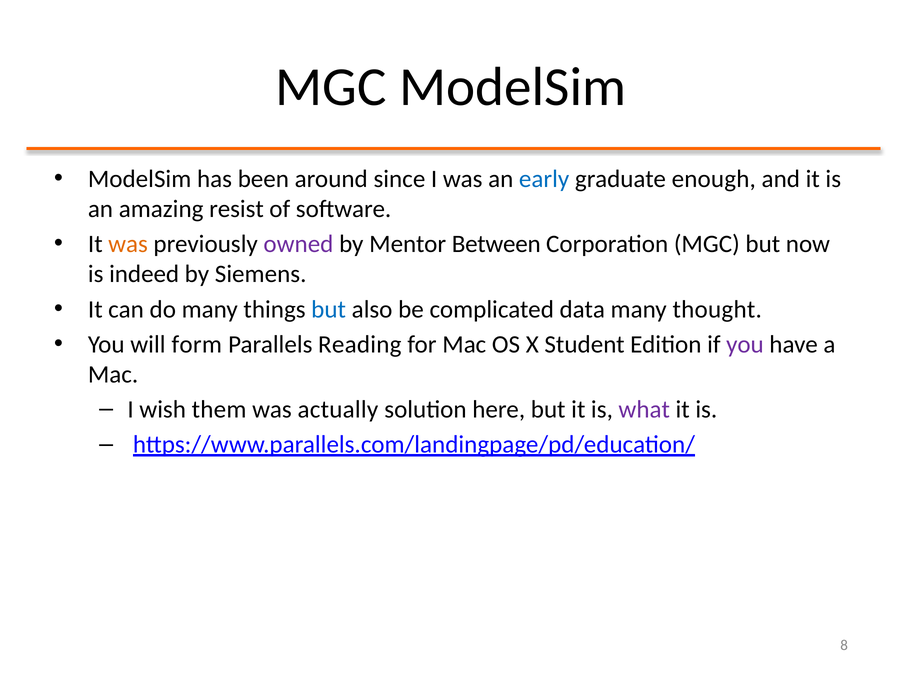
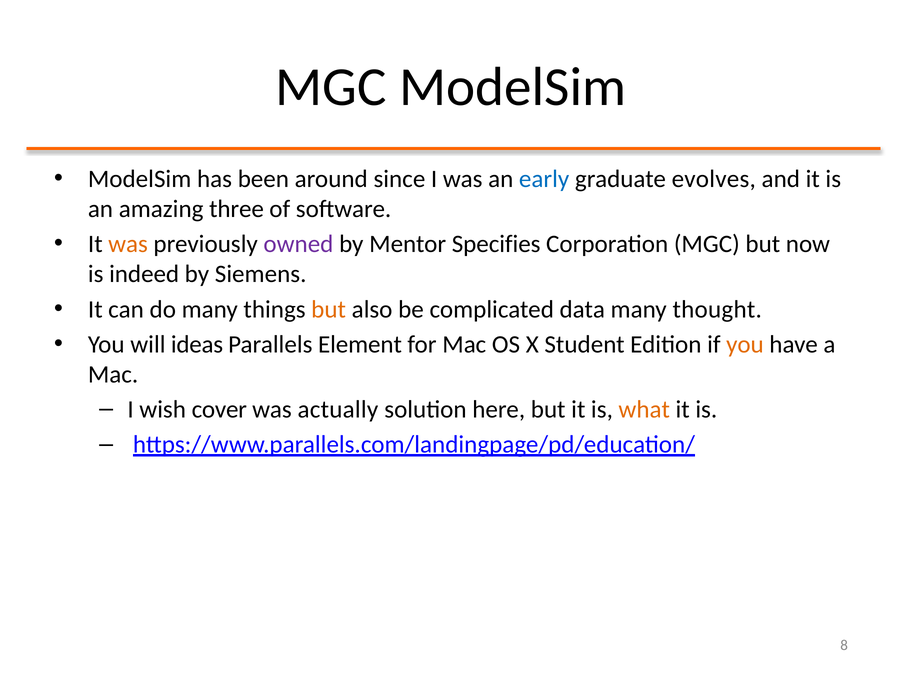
enough: enough -> evolves (714, 179)
resist: resist -> three (237, 209)
Between: Between -> Specifies (496, 244)
but colour: blue -> orange (329, 309)
form: form -> ideas (197, 345)
Reading: Reading -> Element (360, 345)
you colour: purple -> orange (745, 345)
them: them -> cover (219, 410)
what colour: purple -> orange (644, 410)
